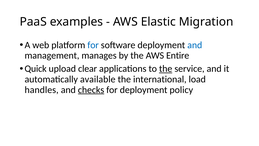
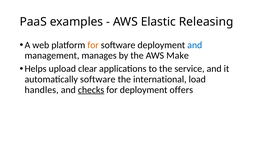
Migration: Migration -> Releasing (206, 22)
for colour: blue -> orange (93, 45)
Entire: Entire -> Make (178, 55)
Quick: Quick -> Helps (36, 69)
the underline: present -> none (166, 69)
automatically available: available -> software (98, 79)
policy: policy -> offers (181, 90)
